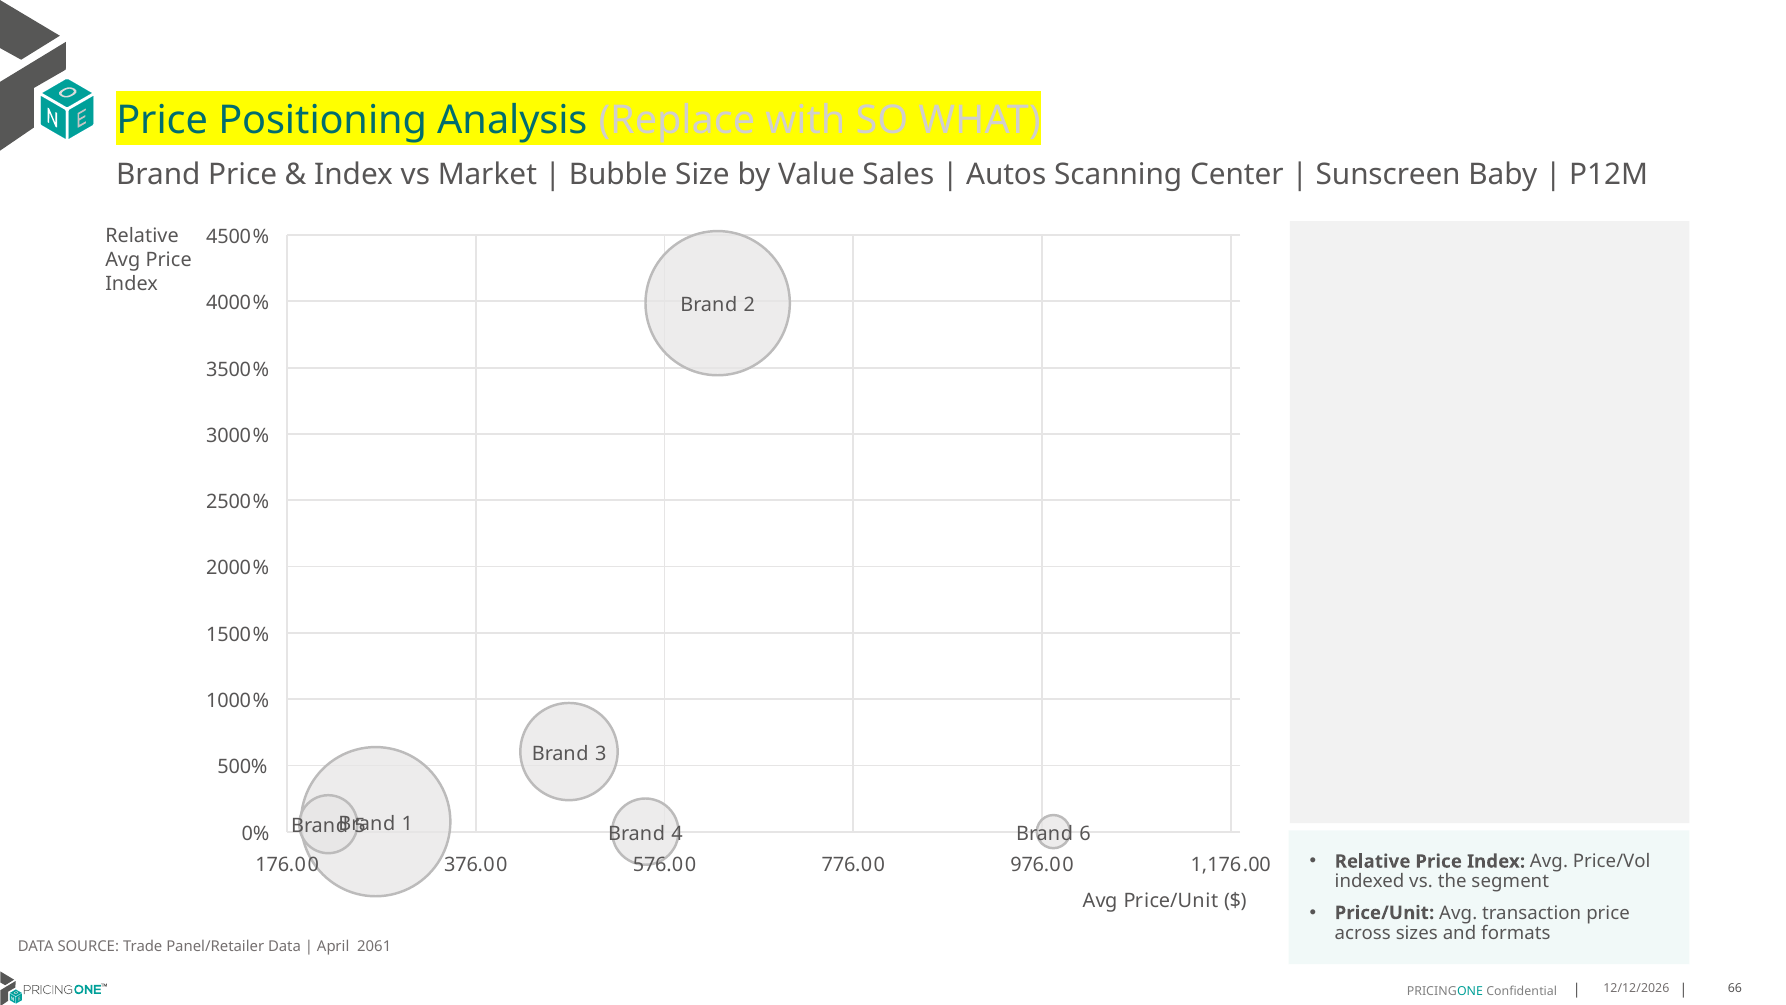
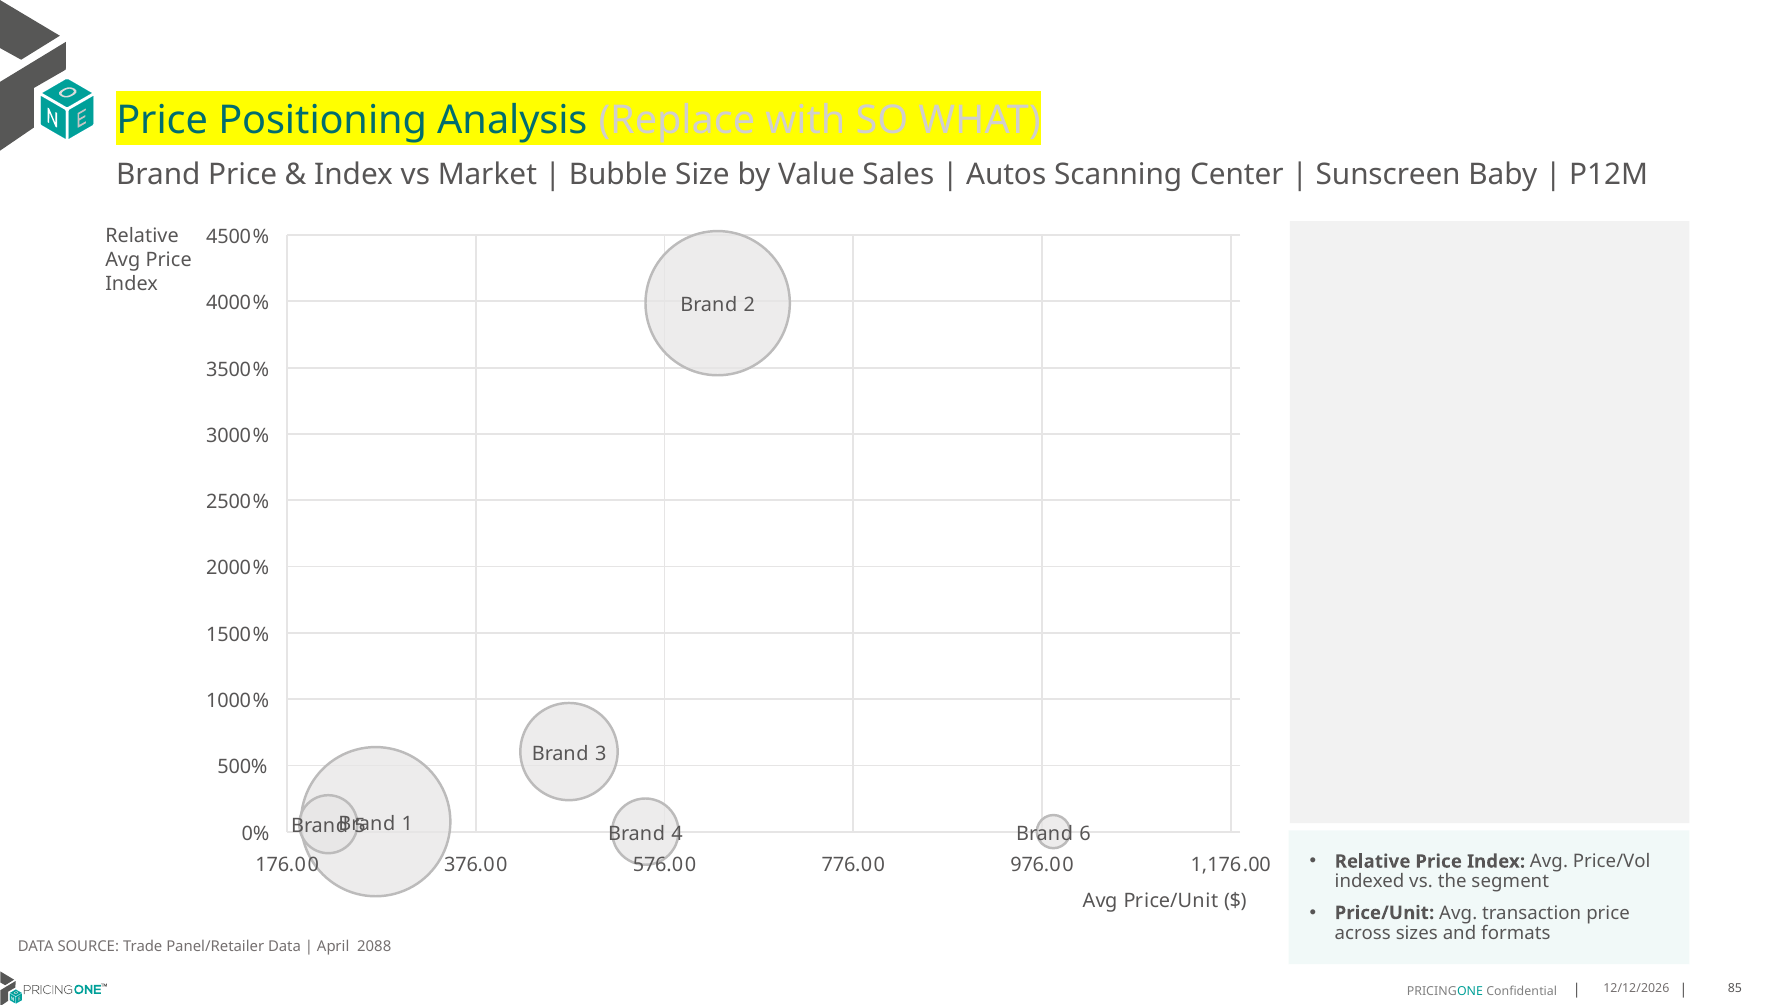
2061: 2061 -> 2088 (374, 946)
66: 66 -> 85 (1735, 988)
